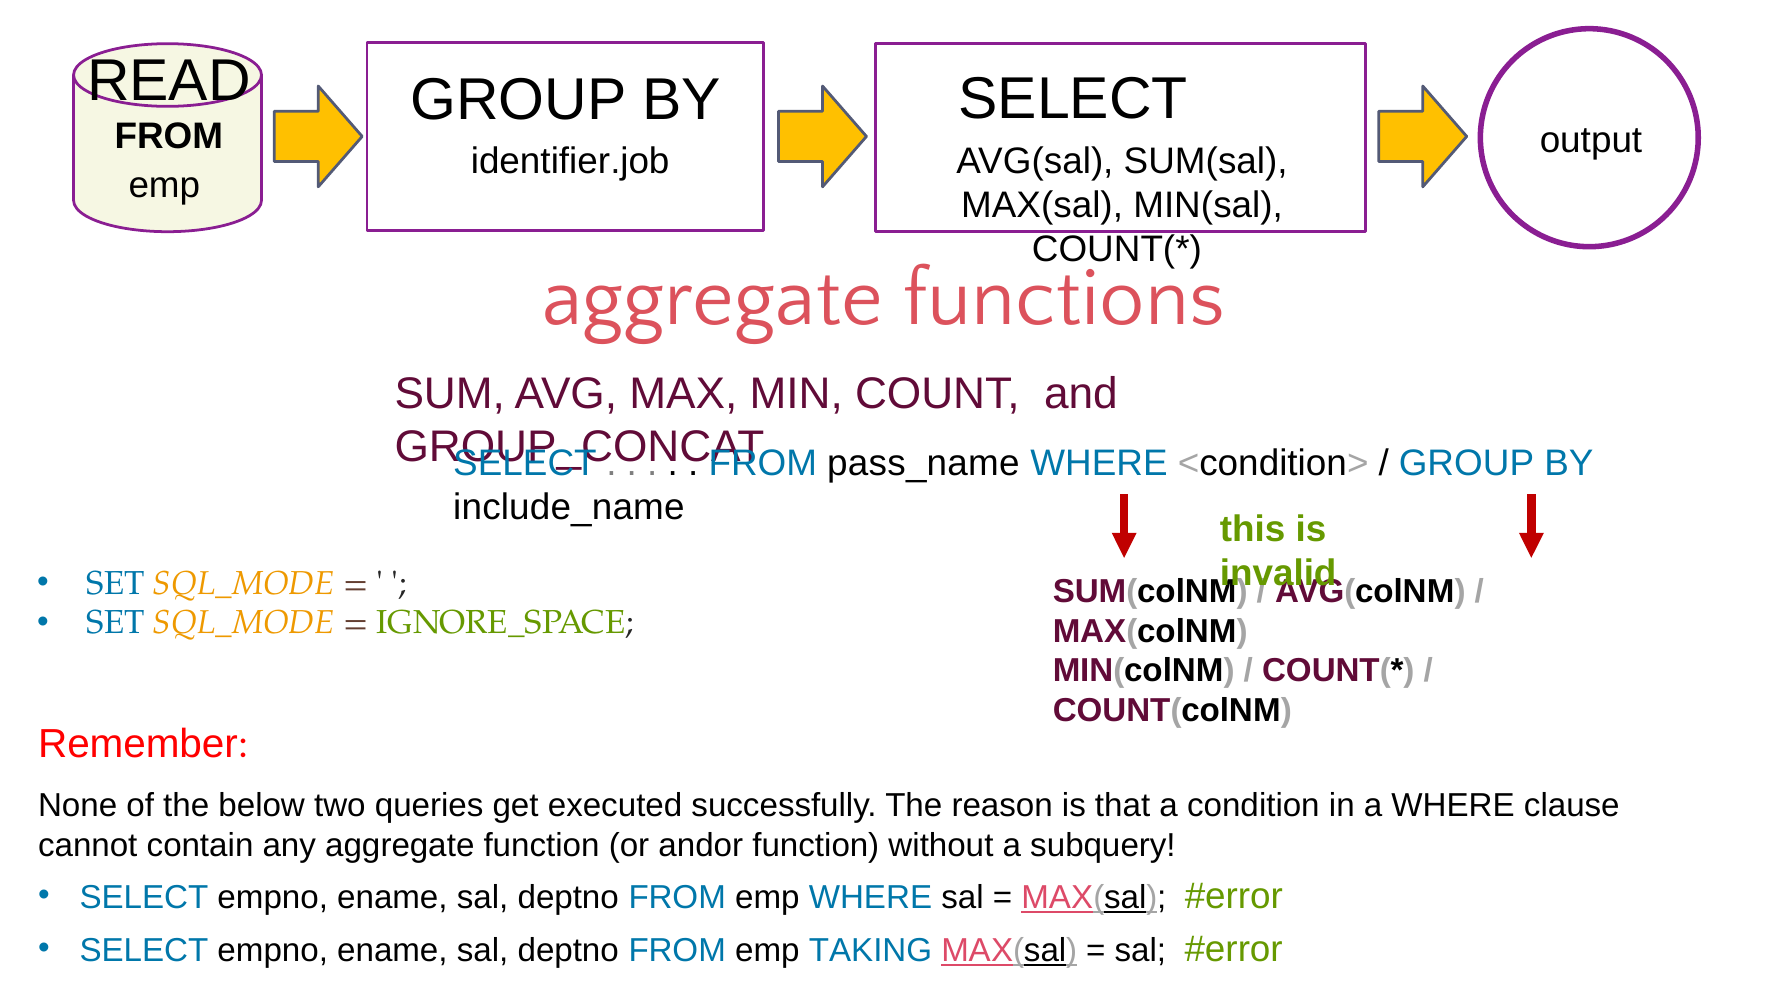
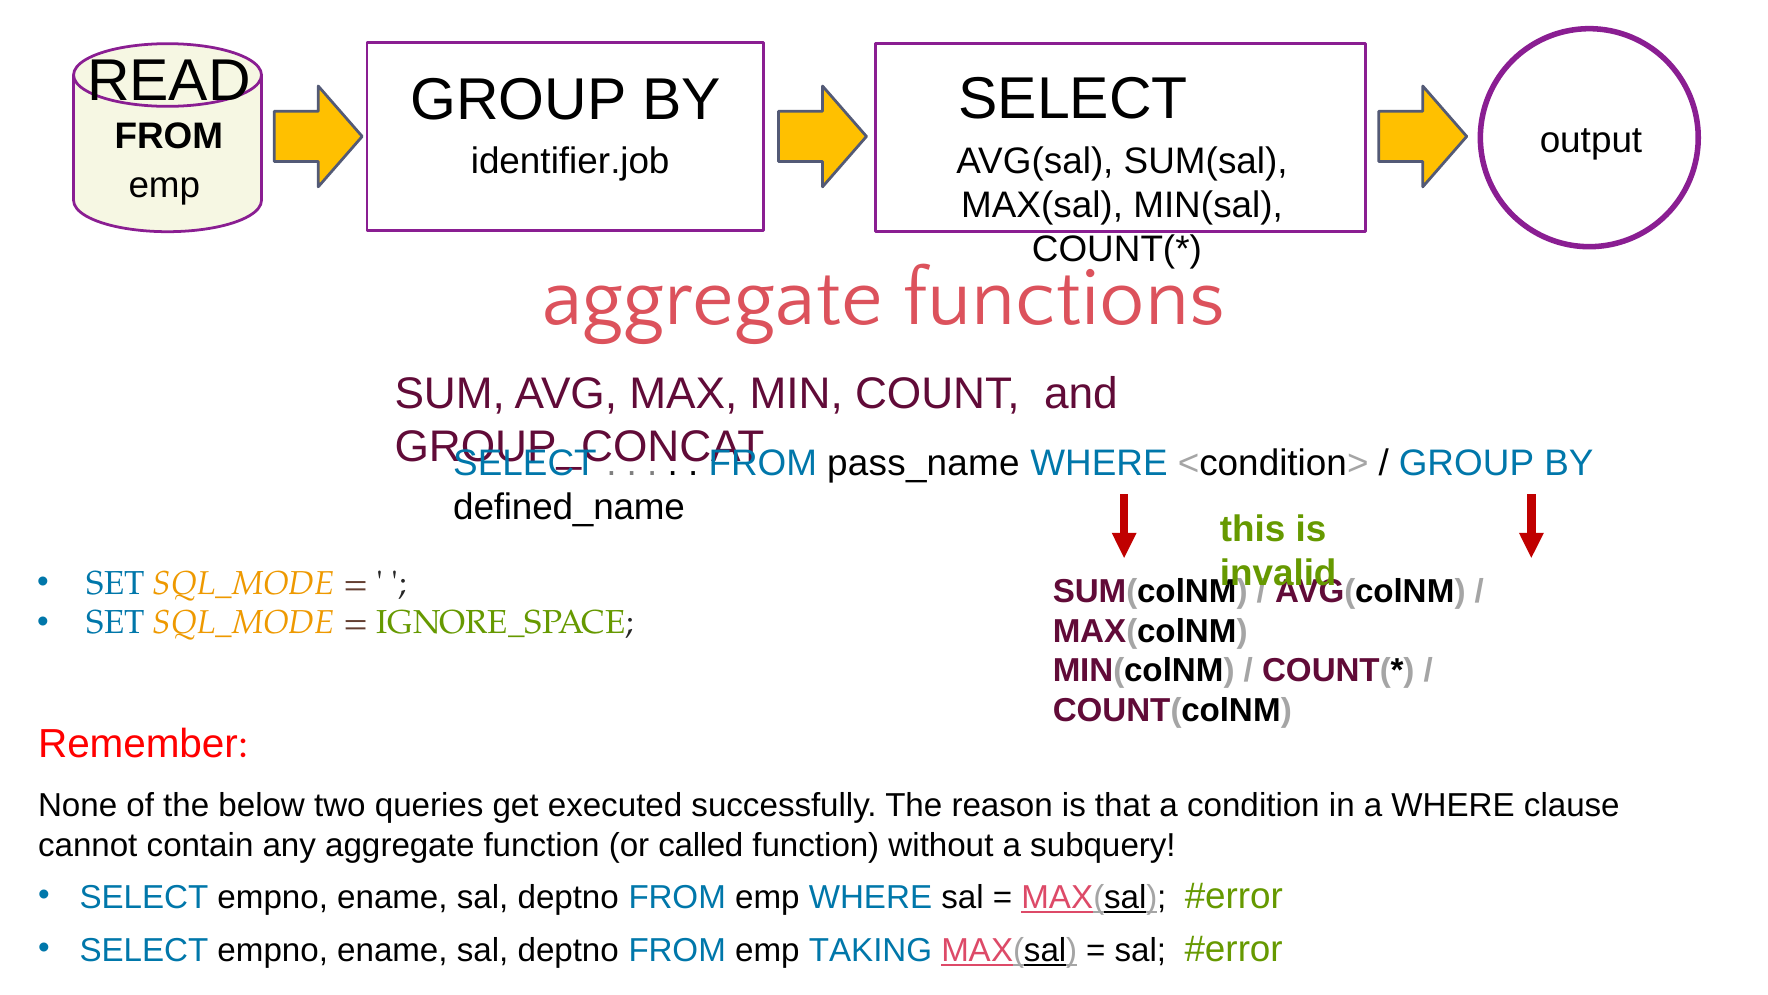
include_name: include_name -> defined_name (569, 508)
andor: andor -> called (701, 845)
